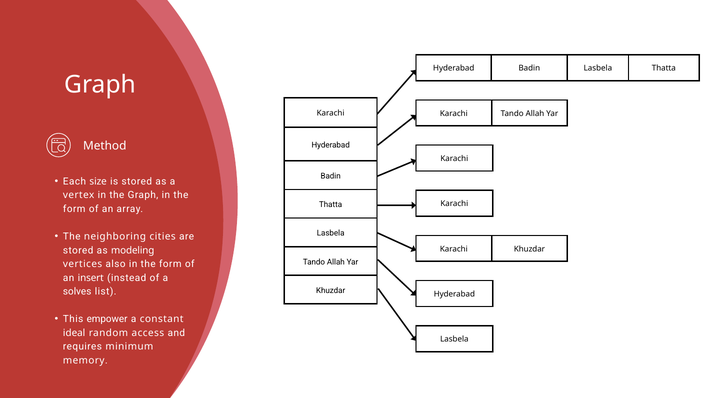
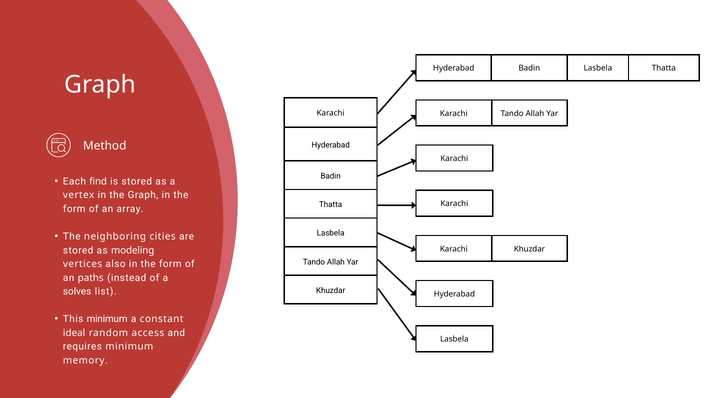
size: size -> find (98, 182)
insert: insert -> paths (91, 278)
This empower: empower -> minimum (107, 319)
